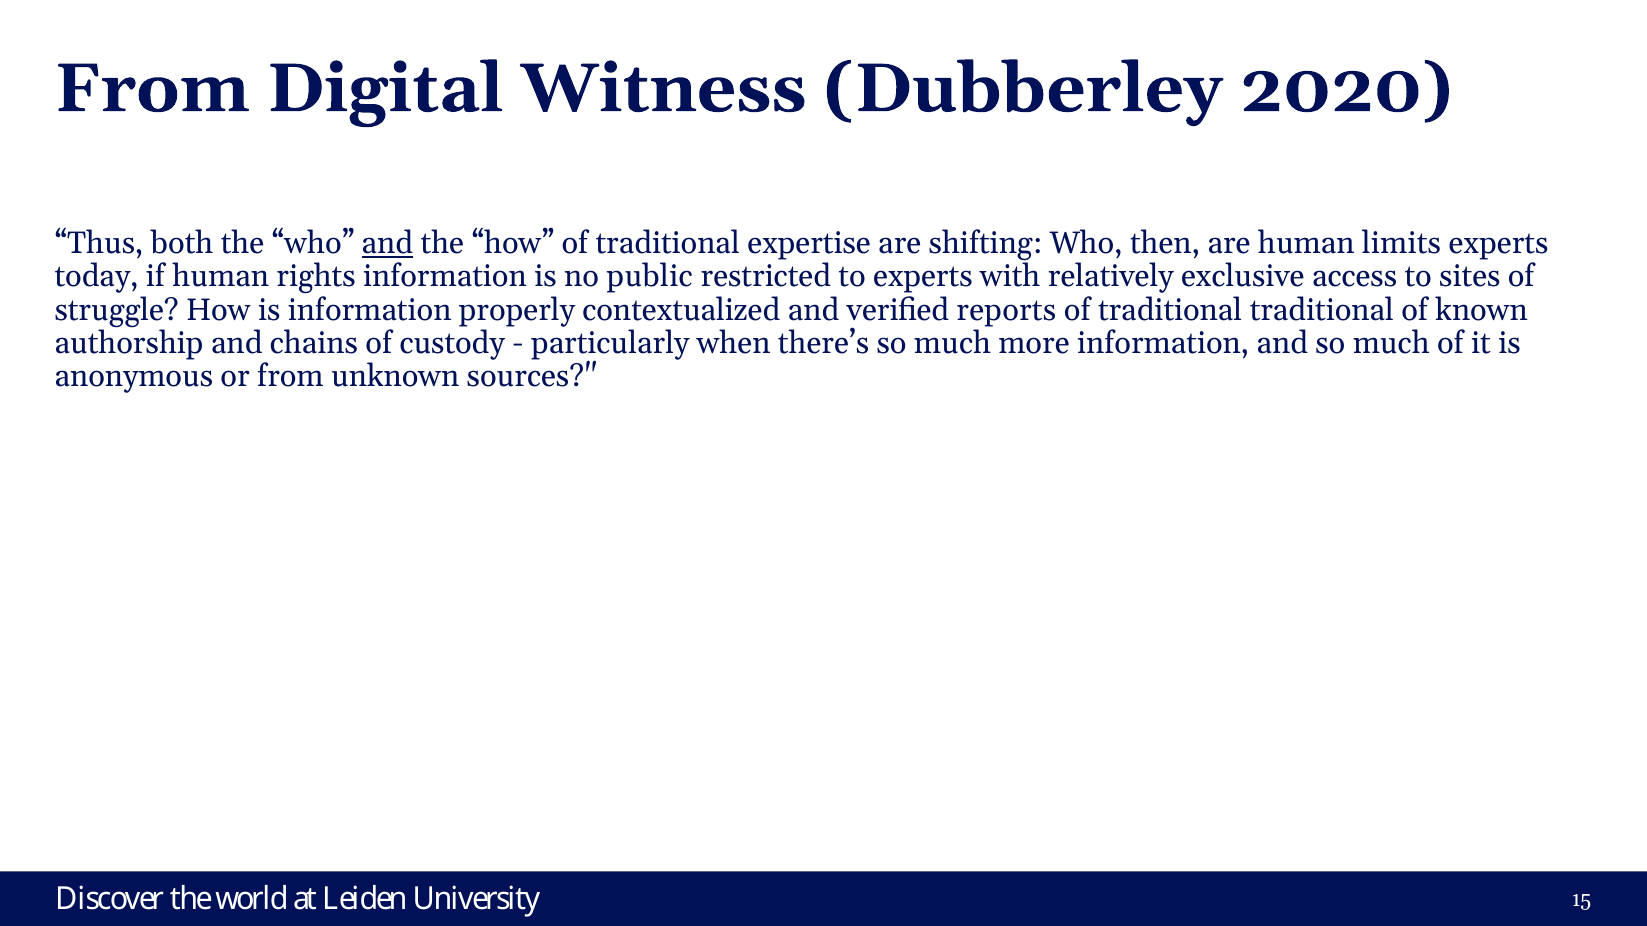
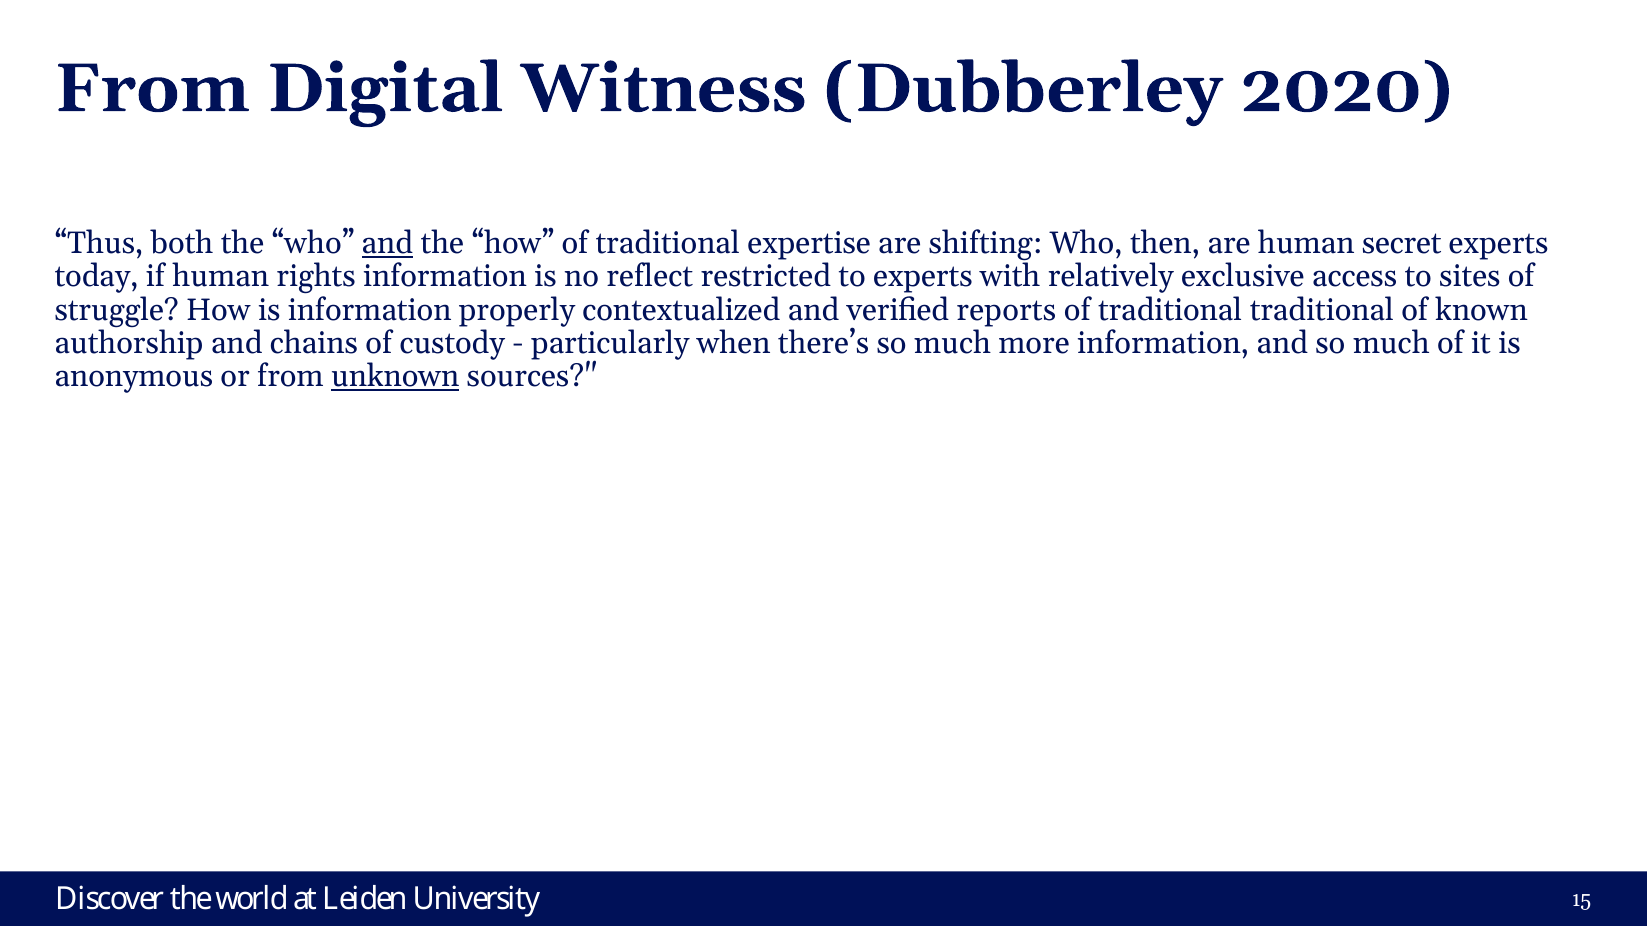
limits: limits -> secret (1402, 243)
public: public -> reflect (650, 277)
unknown underline: none -> present (395, 377)
